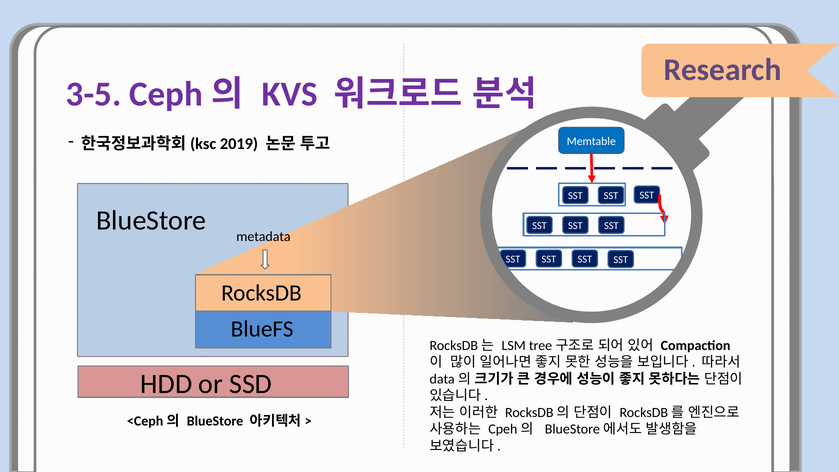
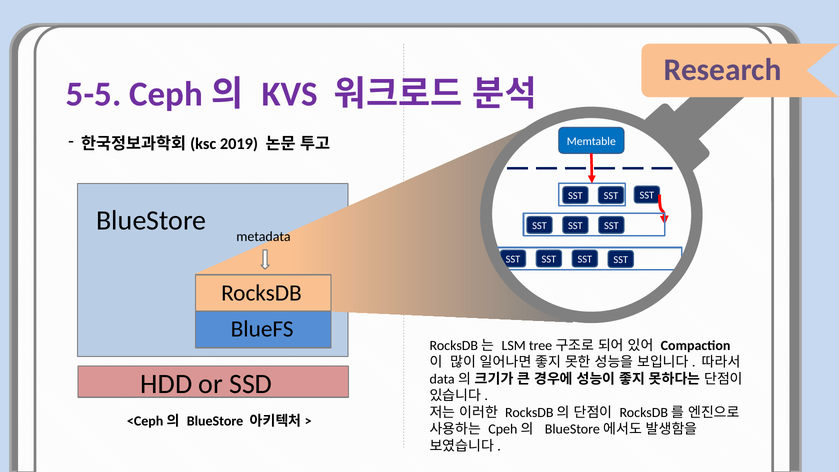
3-5: 3-5 -> 5-5 (94, 94)
